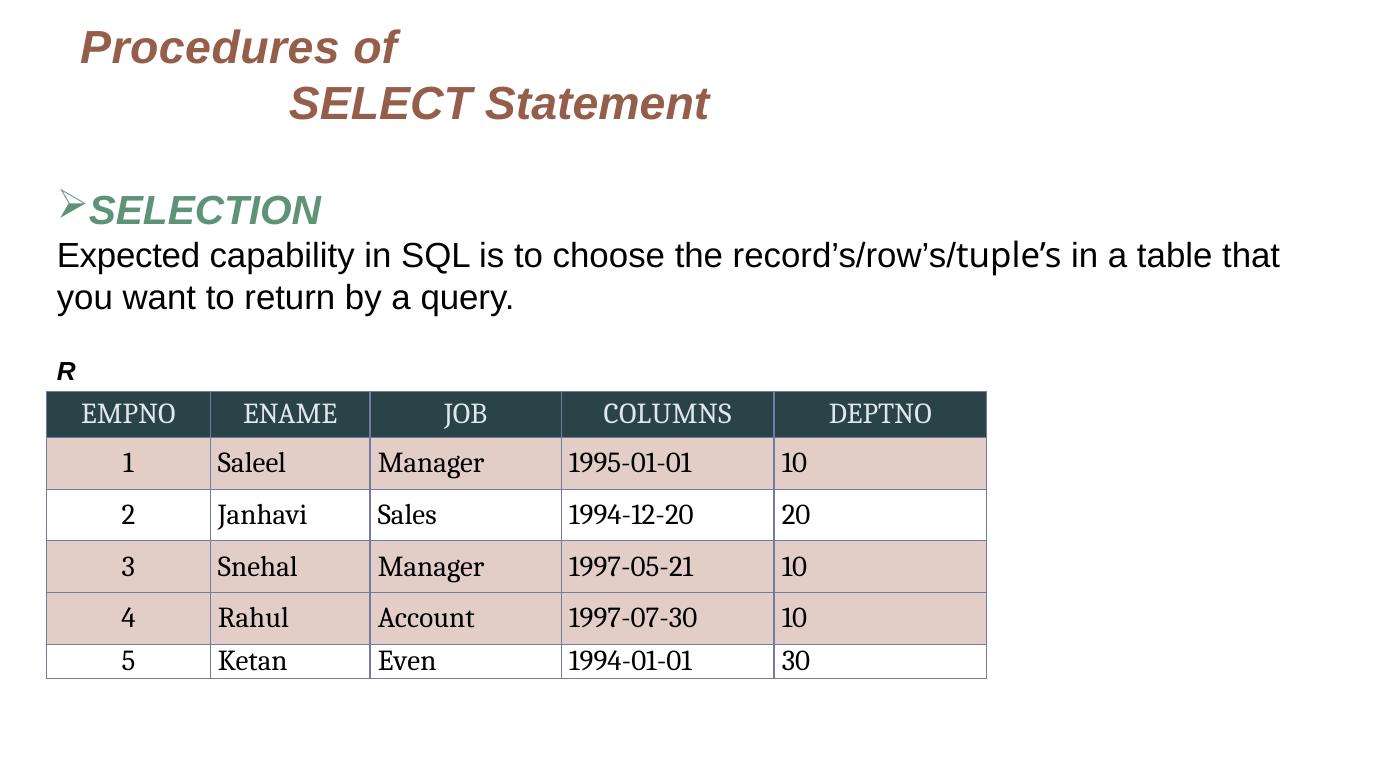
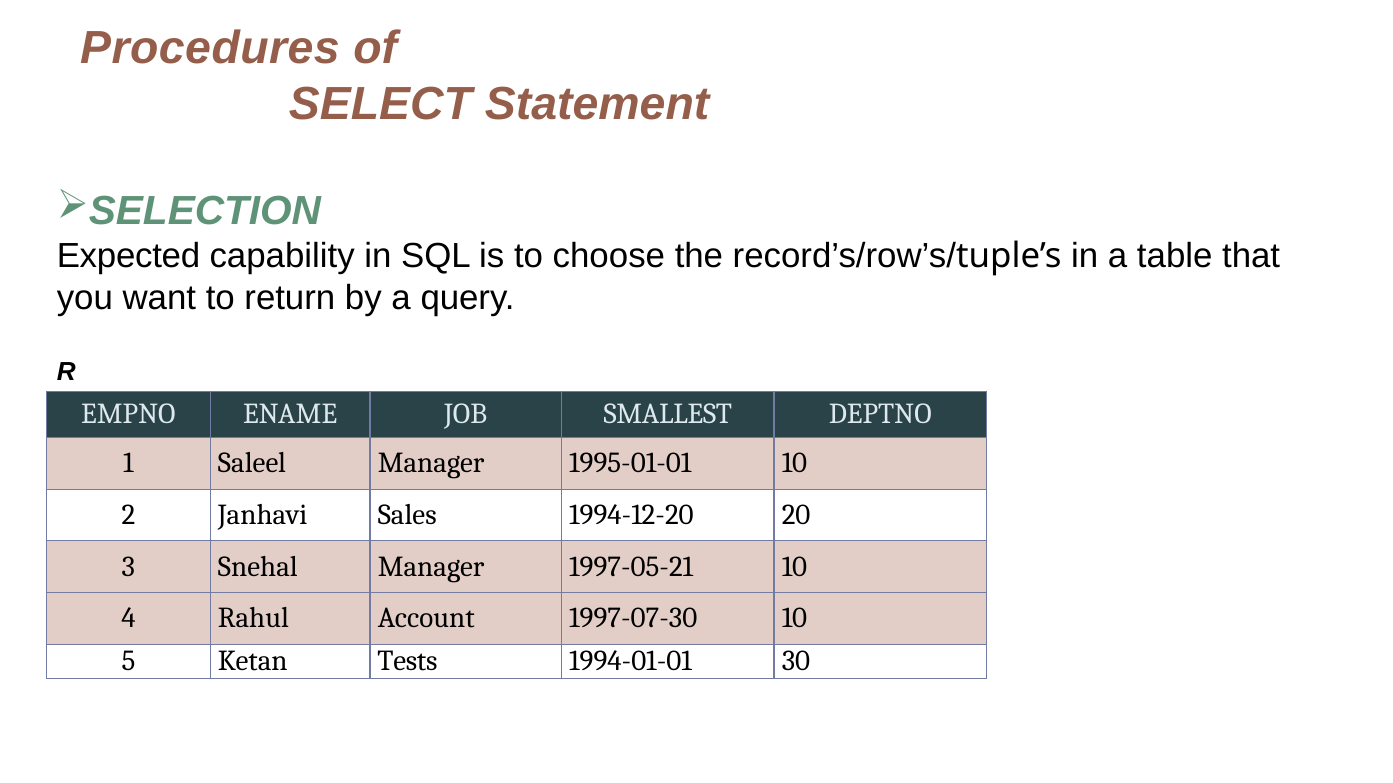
COLUMNS: COLUMNS -> SMALLEST (668, 415)
Even: Even -> Tests (407, 662)
